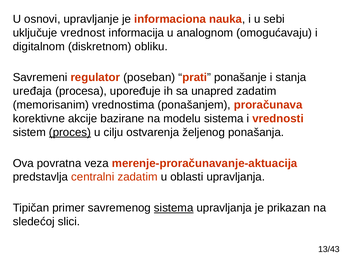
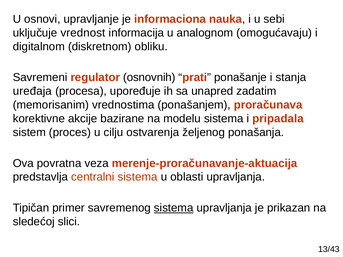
poseban: poseban -> osnovnih (149, 78)
vrednosti: vrednosti -> pripadala (278, 119)
proces underline: present -> none (70, 132)
centralni zadatim: zadatim -> sistema (138, 177)
